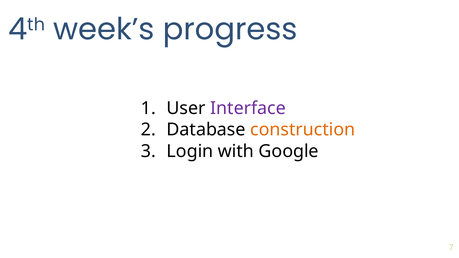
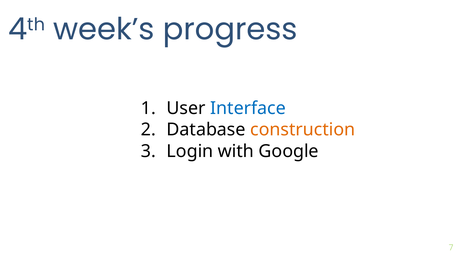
Interface colour: purple -> blue (248, 108)
